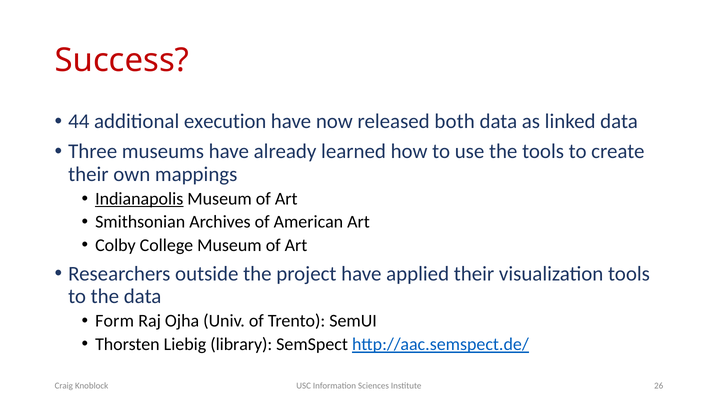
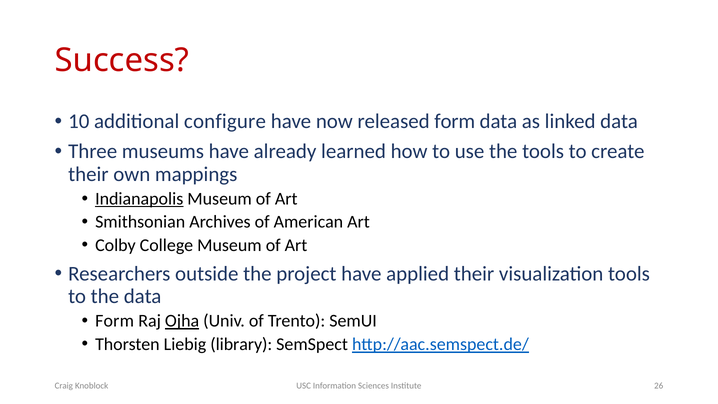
44: 44 -> 10 (79, 121)
execution: execution -> configure (225, 121)
released both: both -> form (455, 121)
Ojha underline: none -> present (182, 321)
